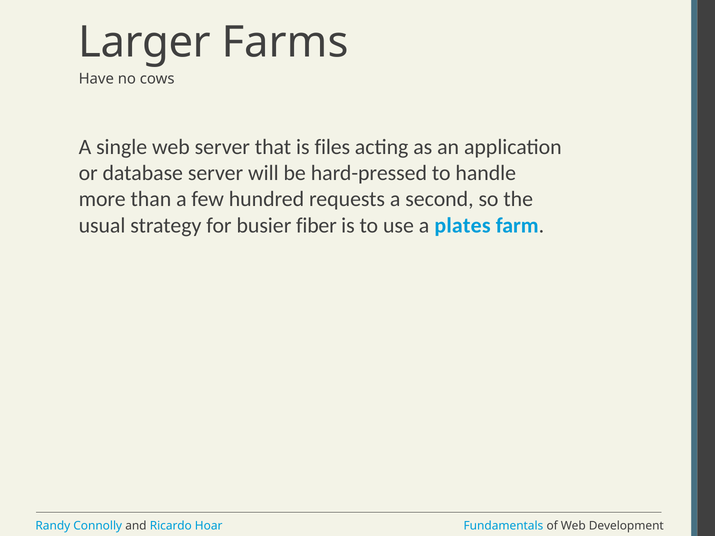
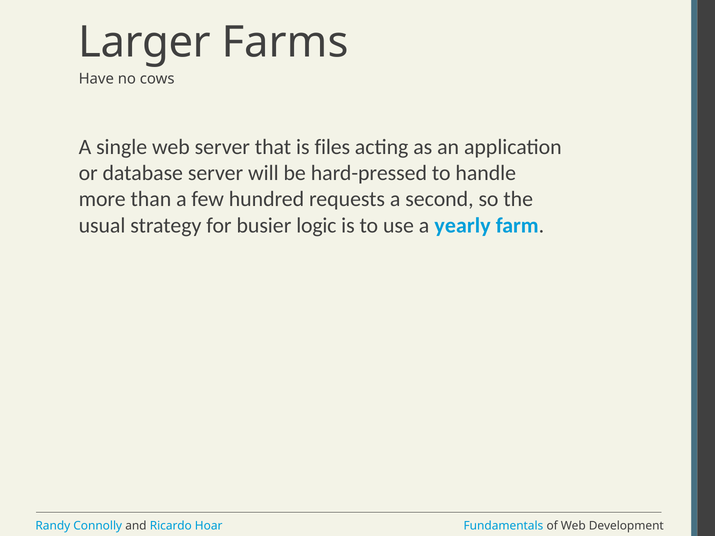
fiber: fiber -> logic (316, 226)
plates: plates -> yearly (463, 226)
